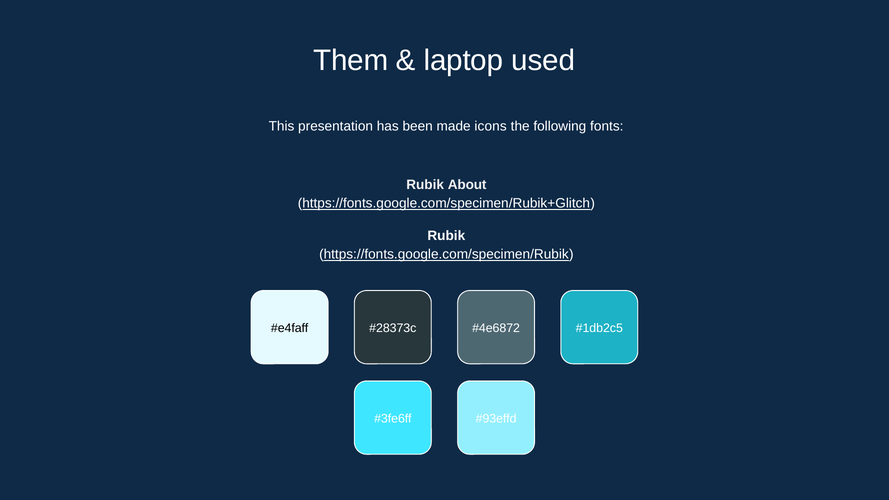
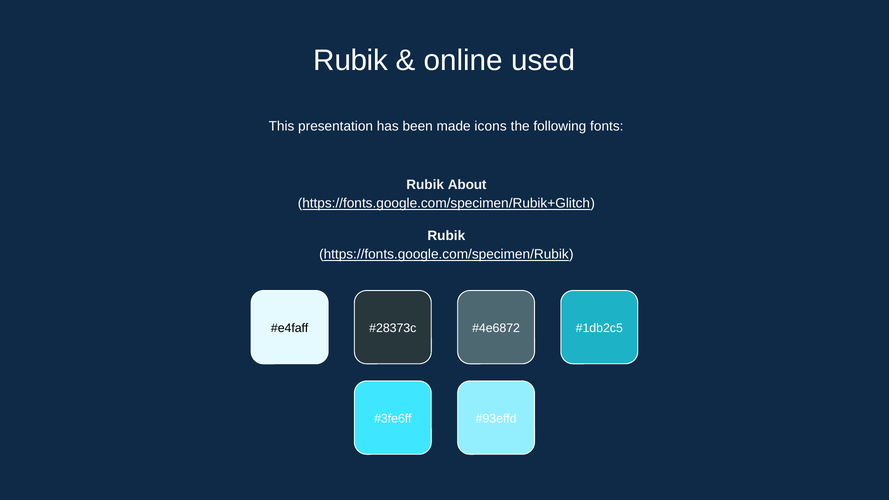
Them: Them -> Rubik (351, 60)
laptop: laptop -> online (463, 60)
